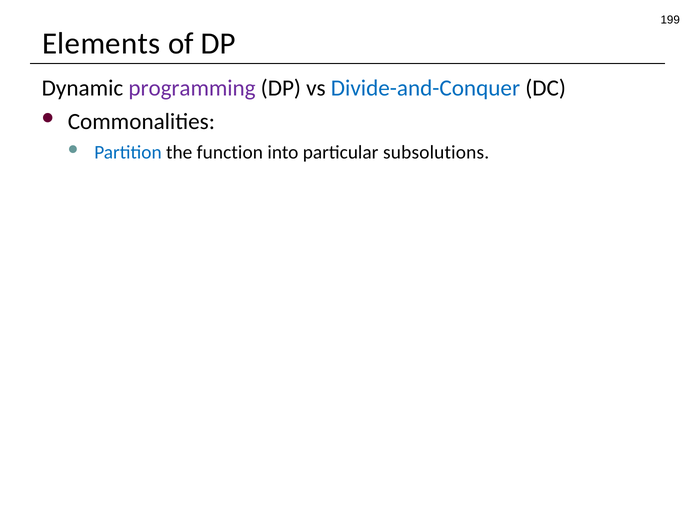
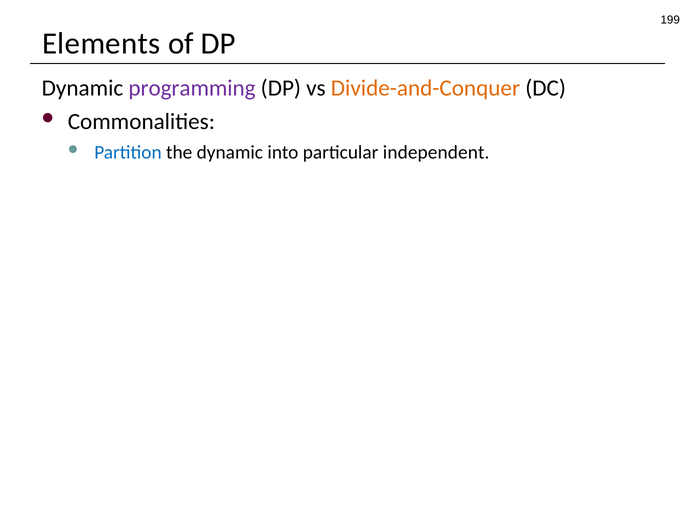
Divide-and-Conquer colour: blue -> orange (425, 88)
the function: function -> dynamic (230, 153)
subsolutions: subsolutions -> independent (436, 153)
